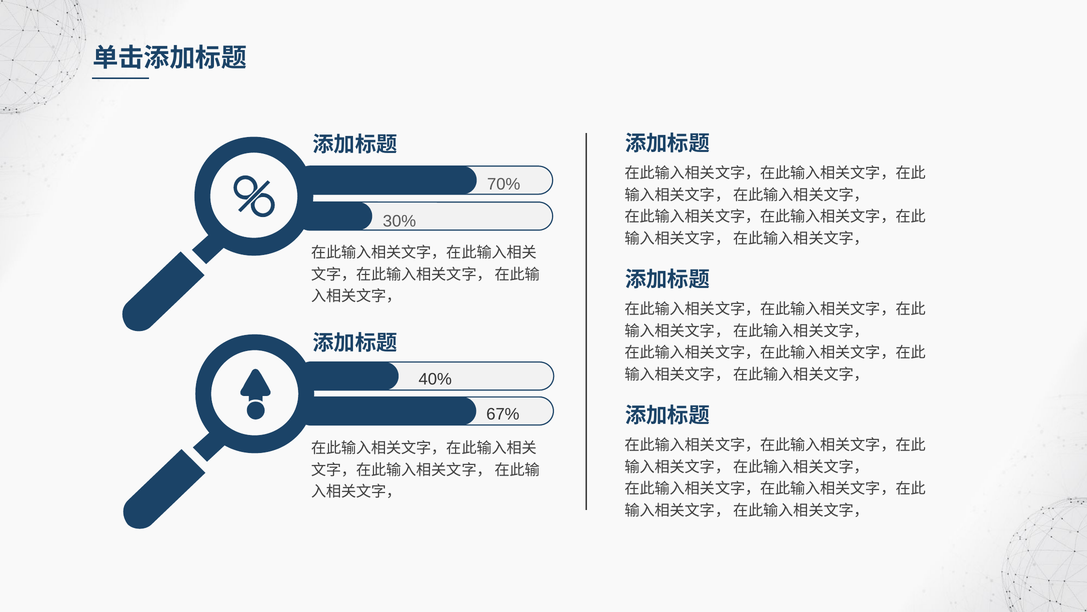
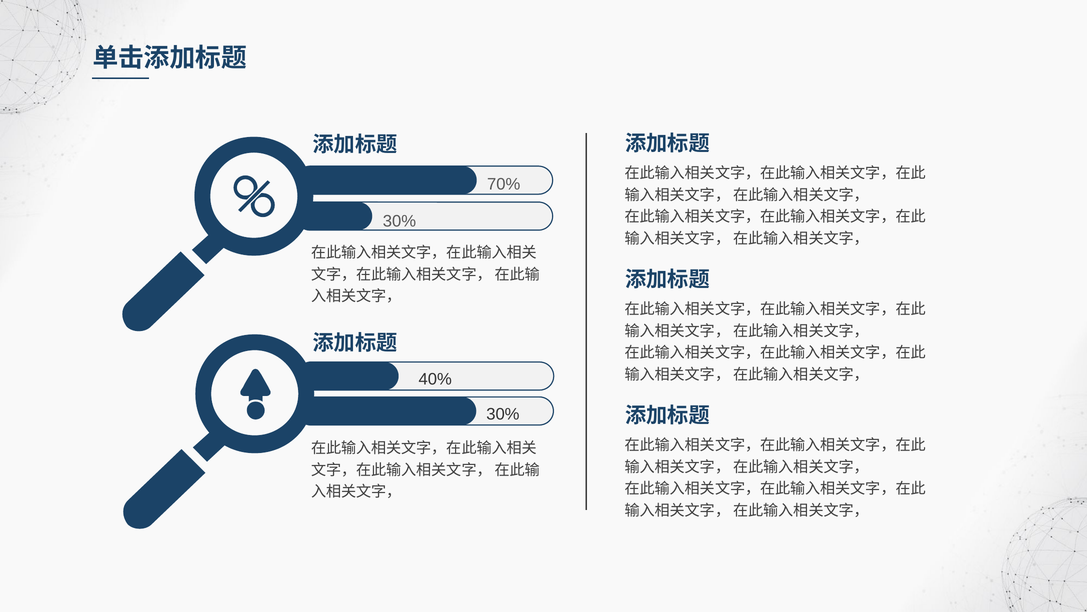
67%: 67% -> 30% (503, 414)
